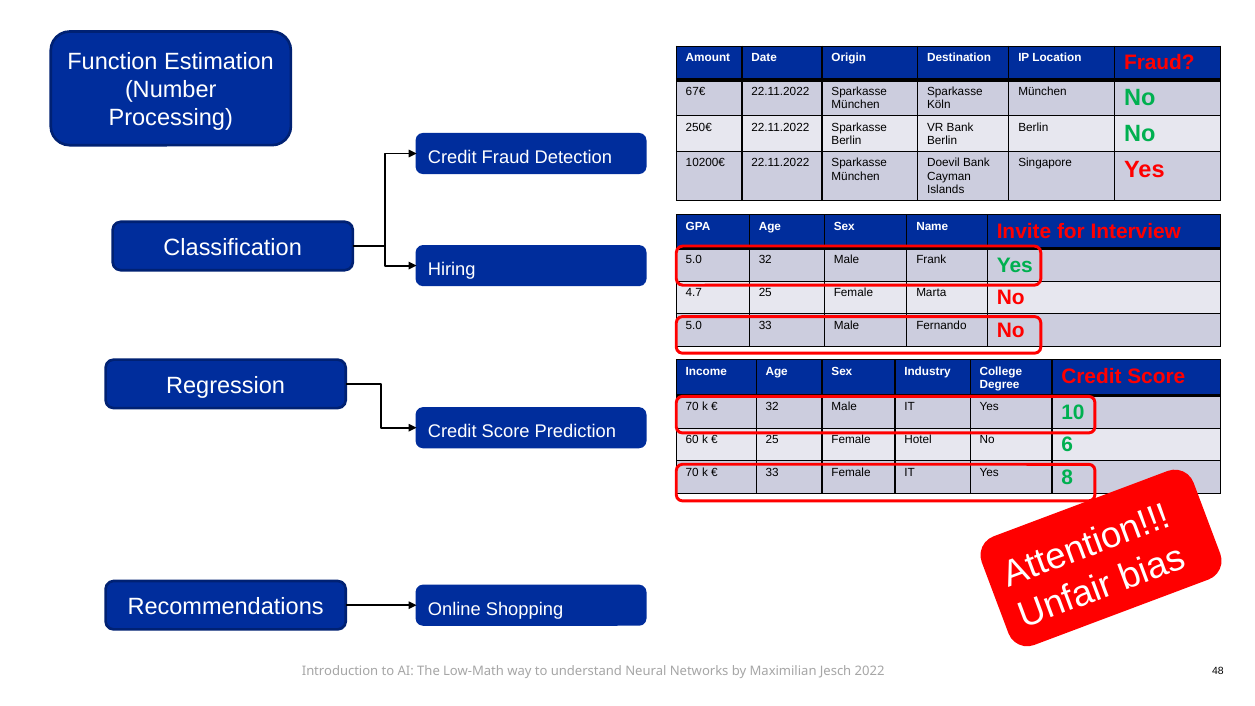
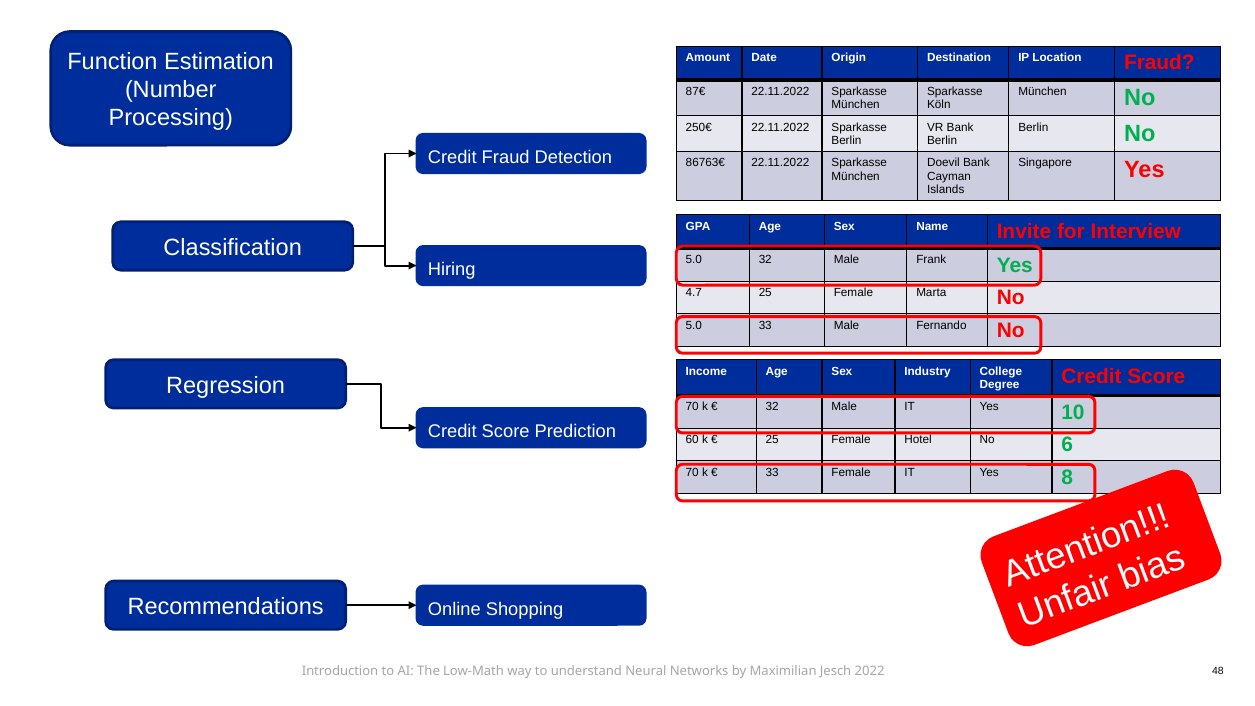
67€: 67€ -> 87€ (696, 91)
10200€: 10200€ -> 86763€ (705, 163)
